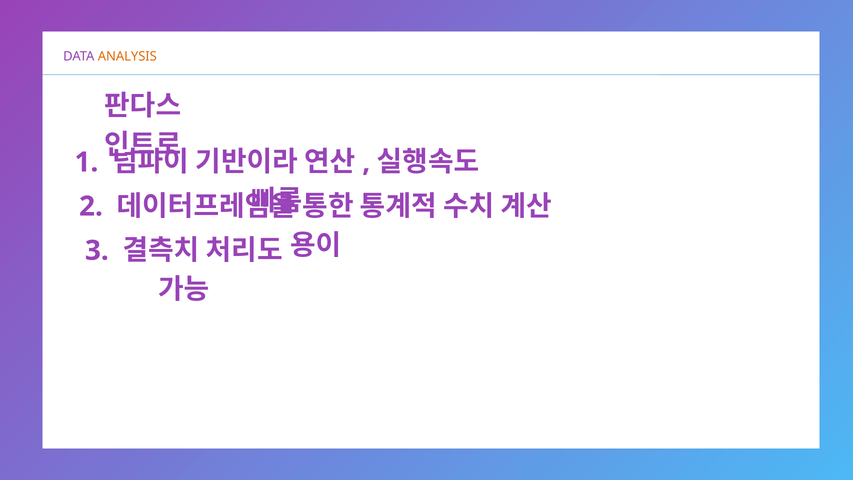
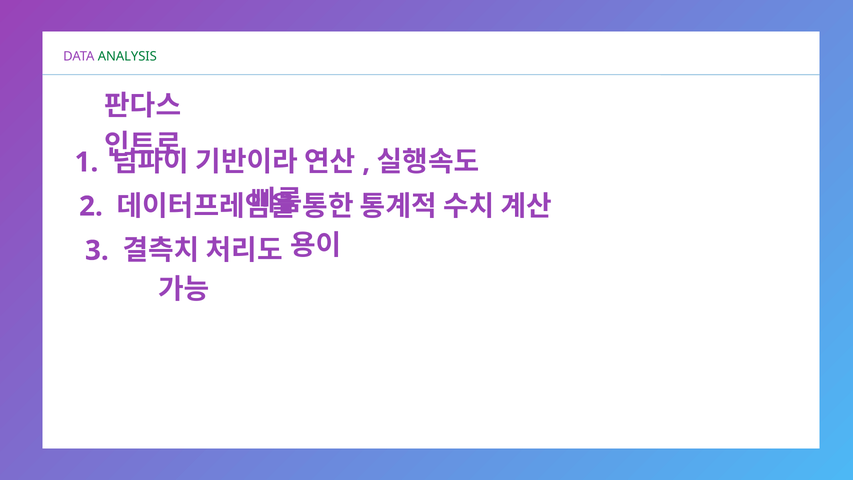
ANALYSIS colour: orange -> green (127, 57)
